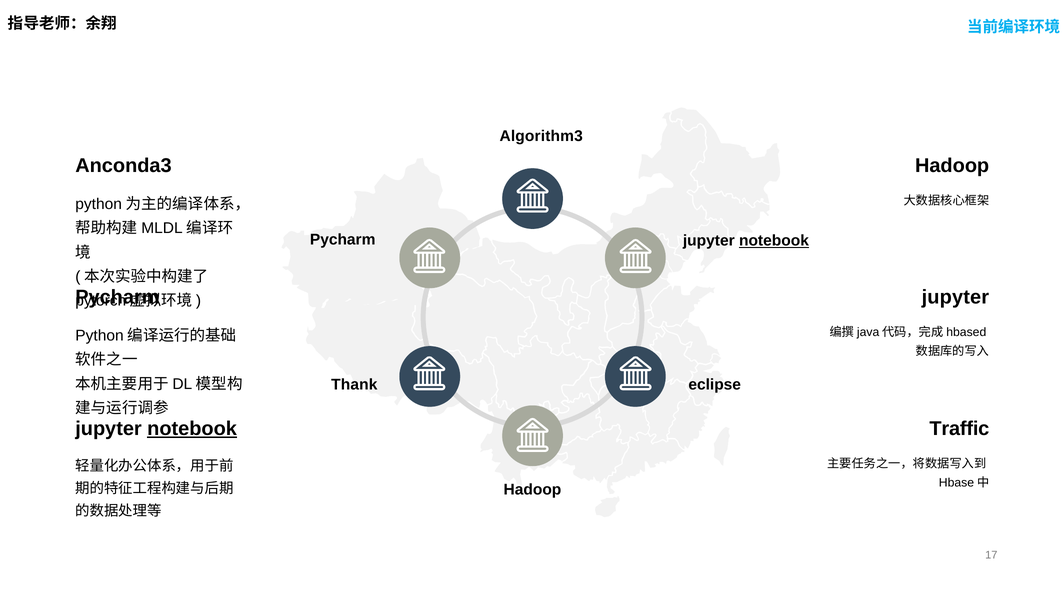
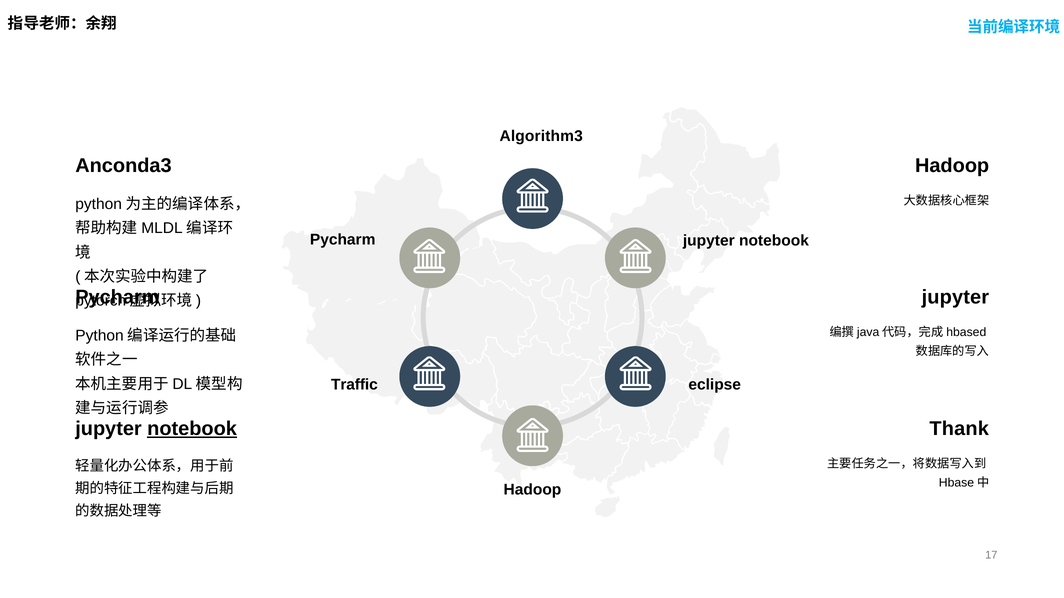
notebook underline: present -> none (774, 241)
Thank: Thank -> Traffic (354, 385)
Traffic: Traffic -> Thank (959, 429)
